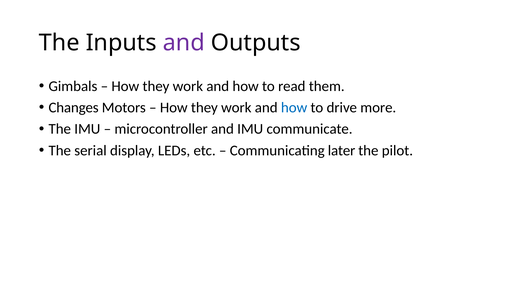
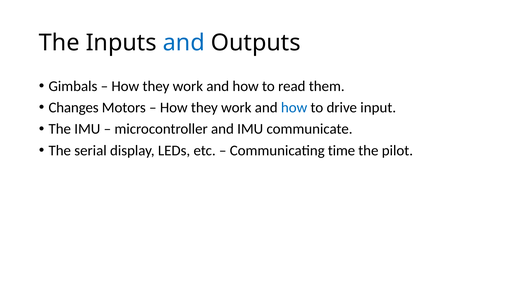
and colour: purple -> blue (184, 43)
more: more -> input (378, 108)
later: later -> time (342, 151)
